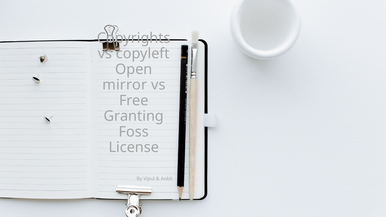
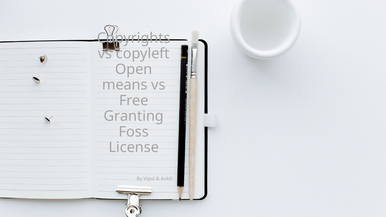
mirror: mirror -> means (125, 85)
